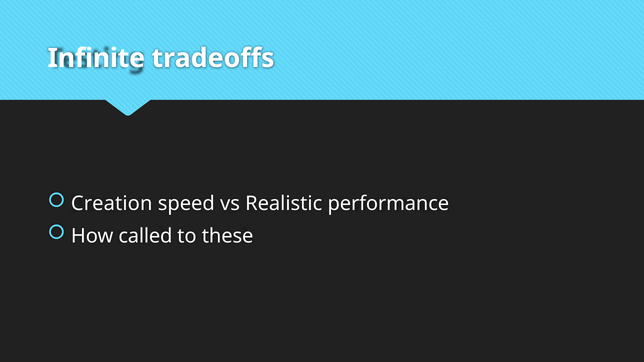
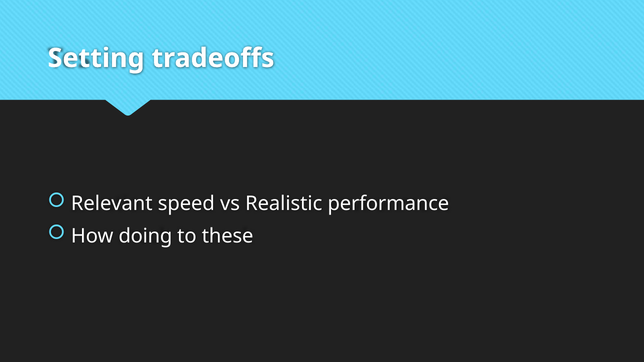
Infinite: Infinite -> Setting (96, 58)
Creation: Creation -> Relevant (112, 204)
called: called -> doing (145, 236)
